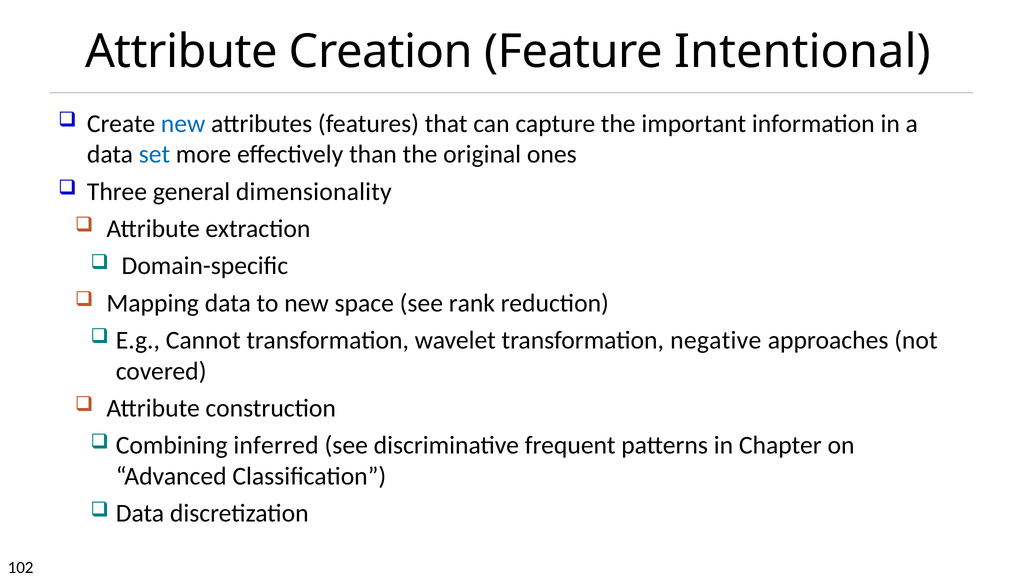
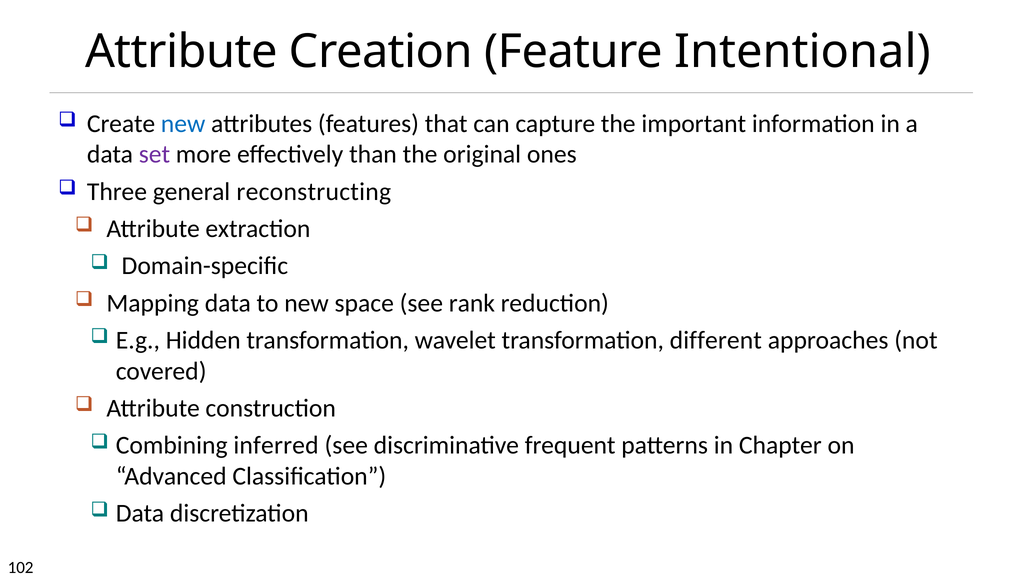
set colour: blue -> purple (154, 154)
dimensionality: dimensionality -> reconstructing (314, 192)
Cannot: Cannot -> Hidden (203, 340)
negative: negative -> different (716, 340)
